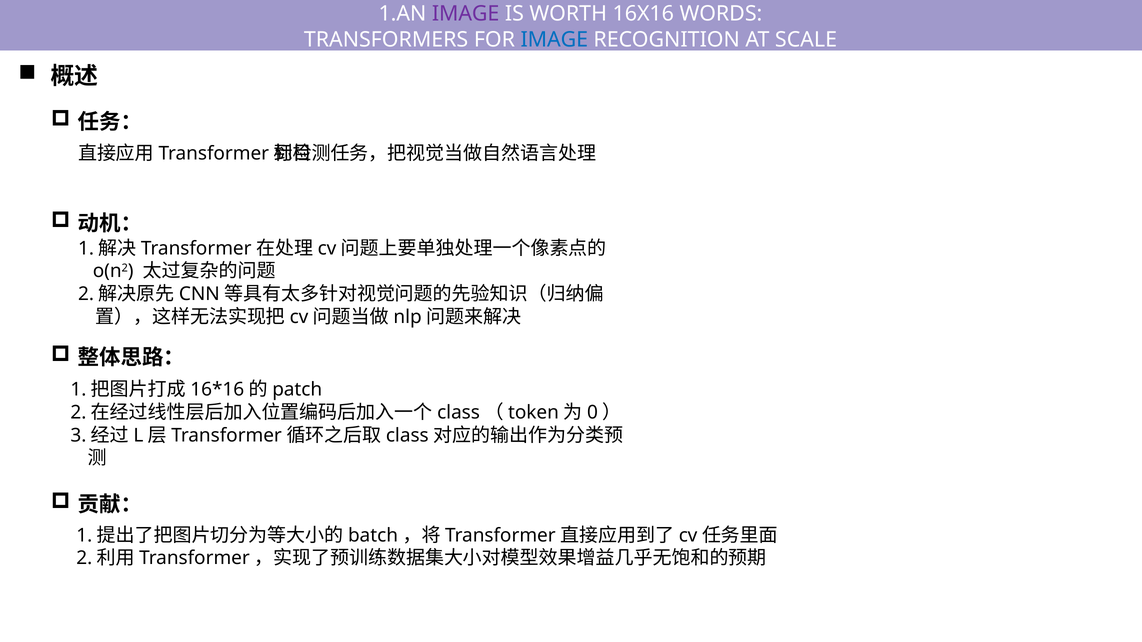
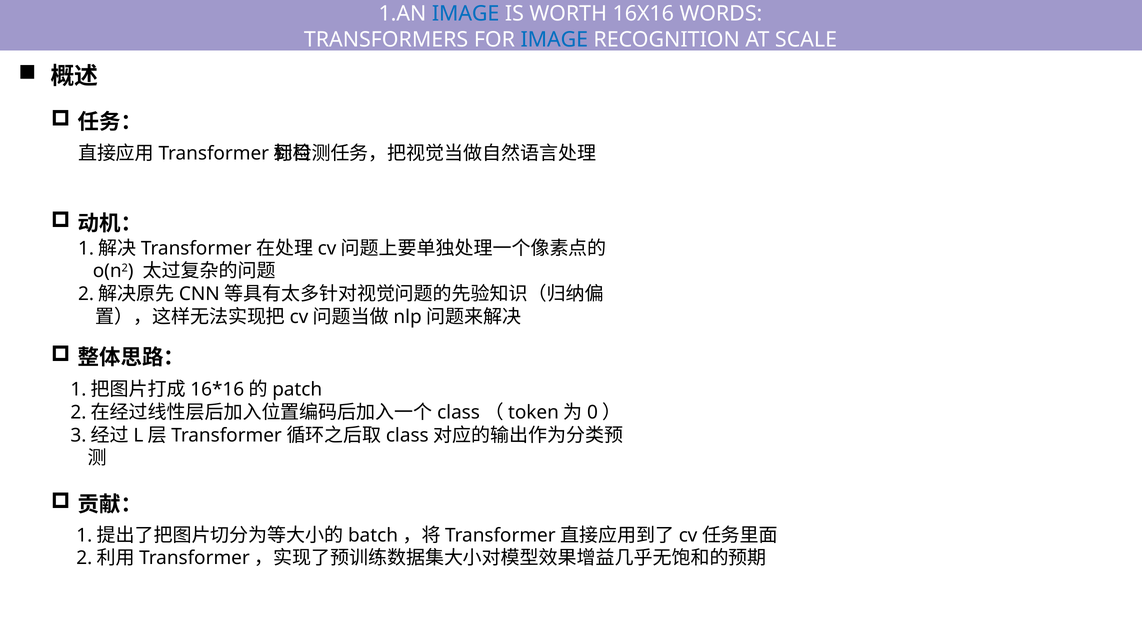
IMAGE colour: purple -> blue (466, 14)
